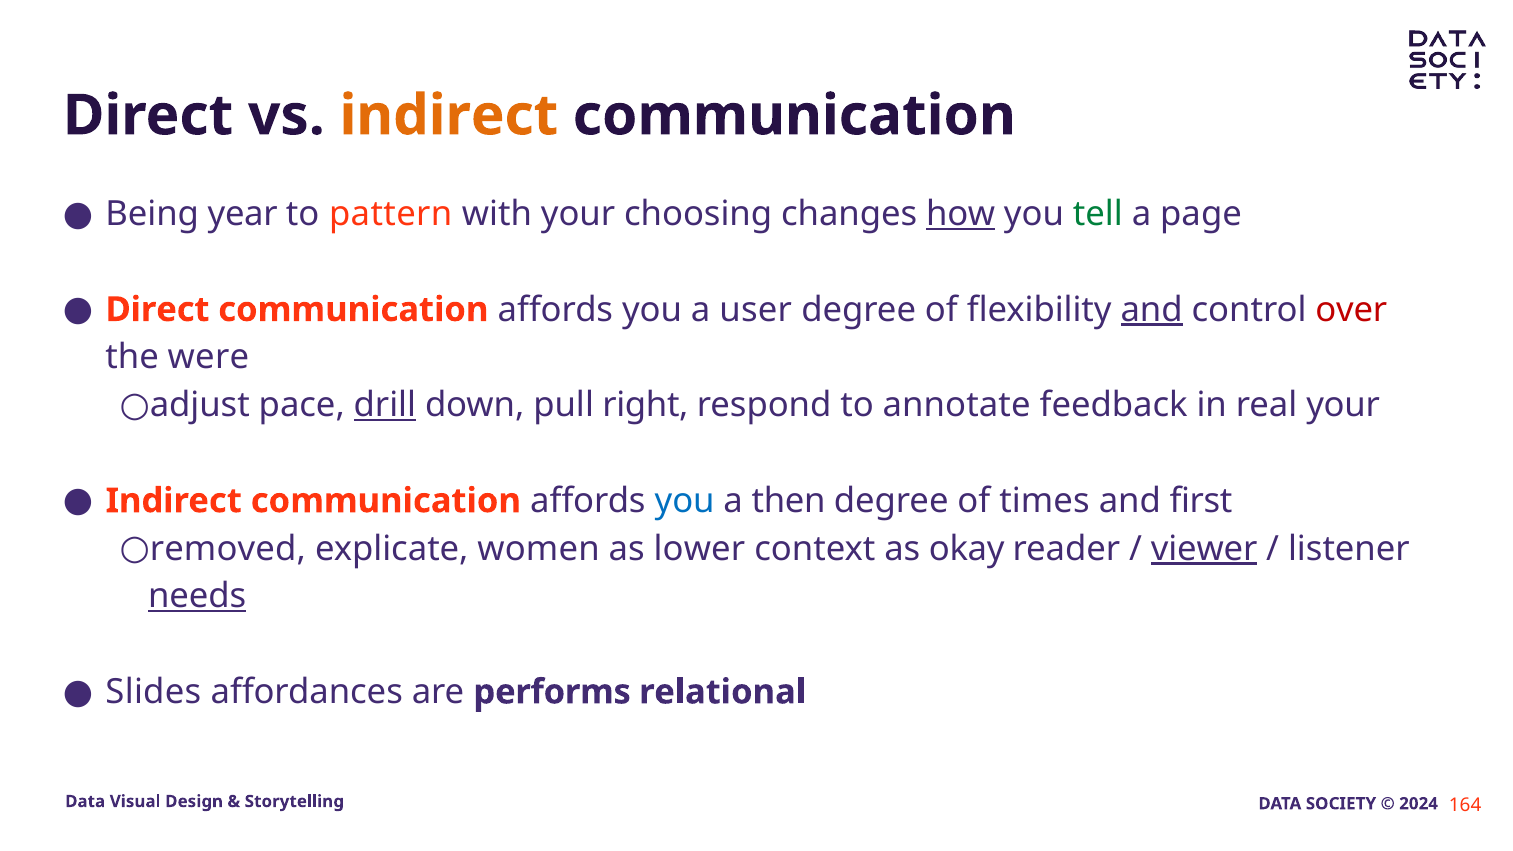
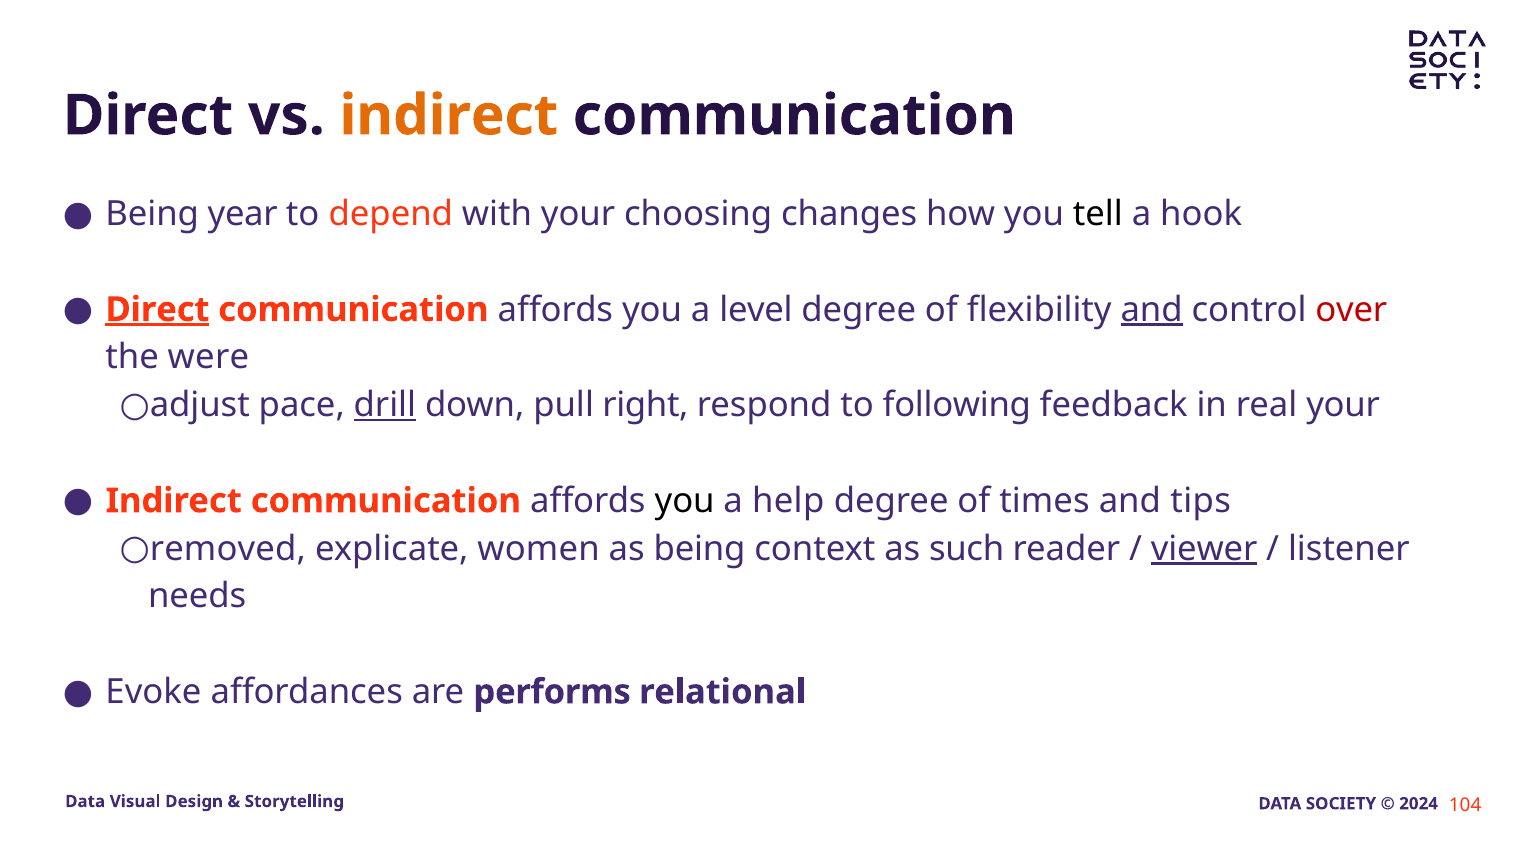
pattern: pattern -> depend (391, 214)
how underline: present -> none (961, 214)
tell colour: green -> black (1098, 214)
page: page -> hook (1201, 214)
Direct underline: none -> present (157, 310)
user: user -> level (756, 310)
annotate: annotate -> following (957, 405)
you colour: blue -> black (685, 501)
then: then -> help (788, 501)
first: first -> tips (1201, 501)
as lower: lower -> being (700, 549)
okay: okay -> such (967, 549)
needs underline: present -> none (197, 596)
Slides: Slides -> Evoke (154, 692)
164: 164 -> 104 (1465, 806)
